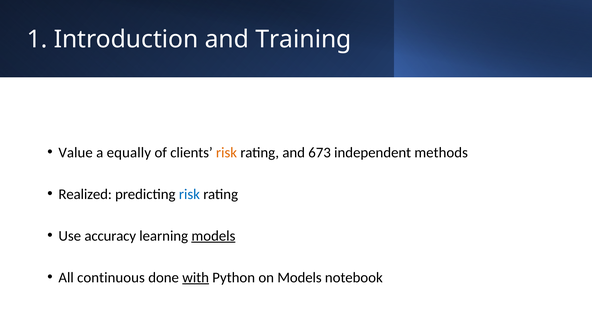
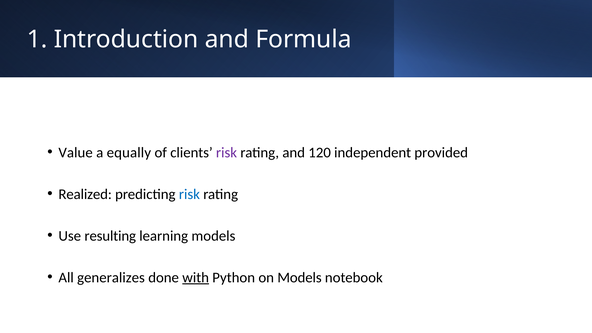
Training: Training -> Formula (303, 39)
risk colour: orange -> purple (227, 152)
673: 673 -> 120 (320, 152)
methods: methods -> provided (441, 152)
accuracy: accuracy -> resulting (110, 236)
models underline: present -> none (213, 236)
continuous: continuous -> generalizes (111, 278)
